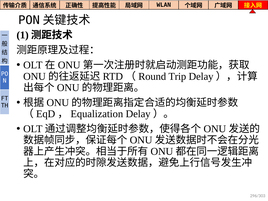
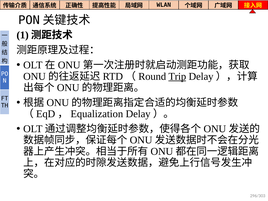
Trip underline: none -> present (177, 76)
